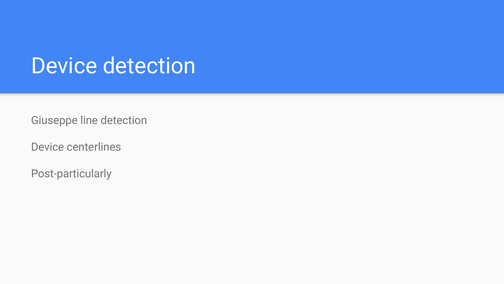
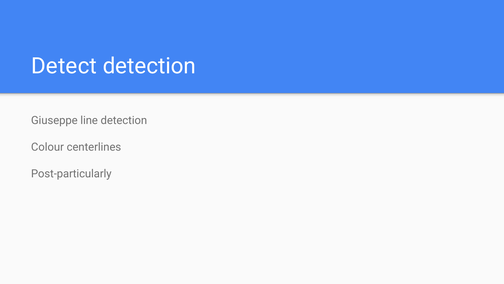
Device: Device -> Detect (64, 66)
Device: Device -> Colour (47, 147)
